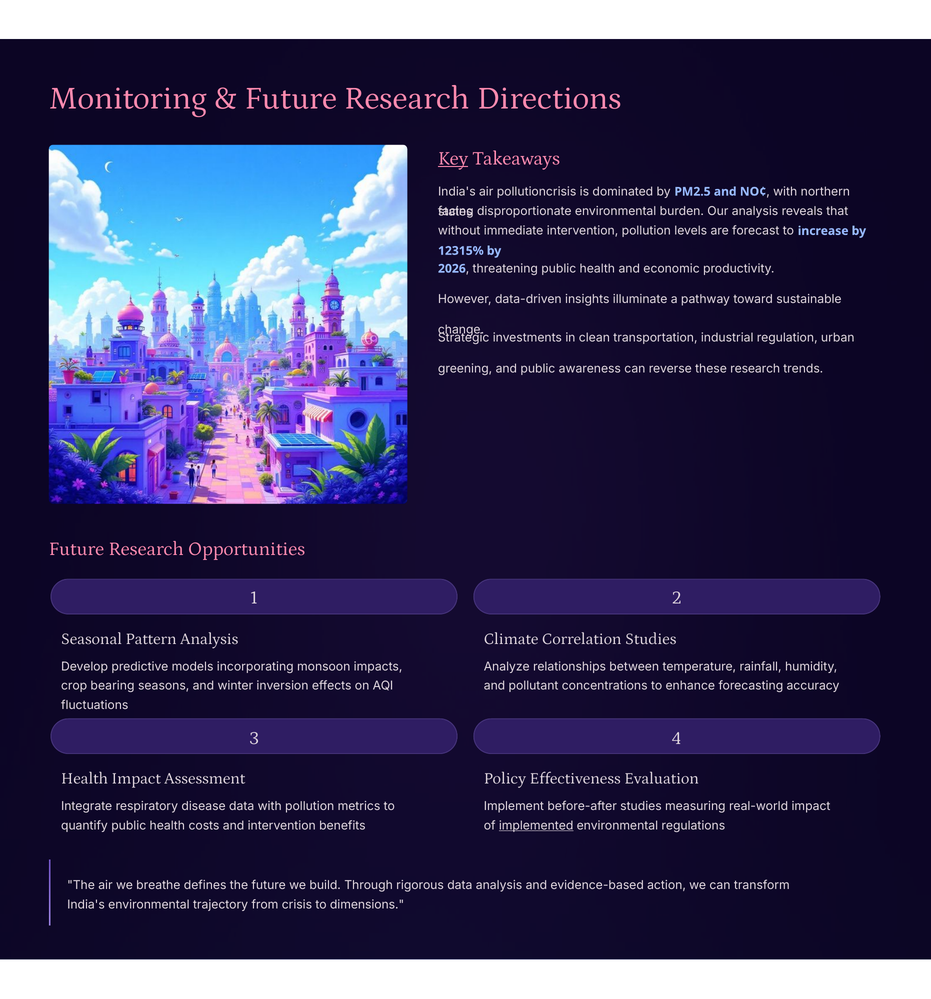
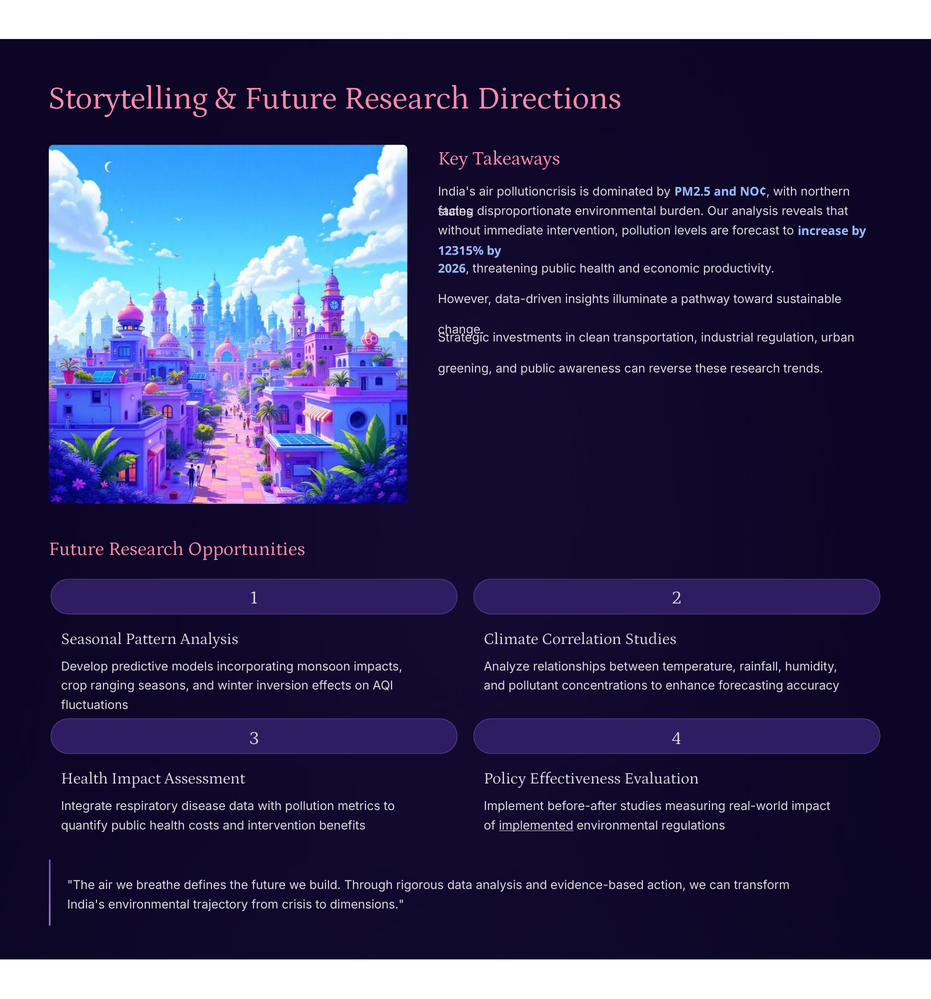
Monitoring: Monitoring -> Storytelling (128, 98)
Key underline: present -> none (453, 158)
bearing: bearing -> ranging (113, 686)
